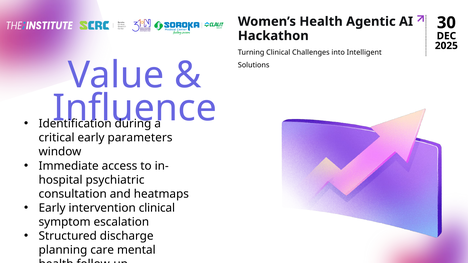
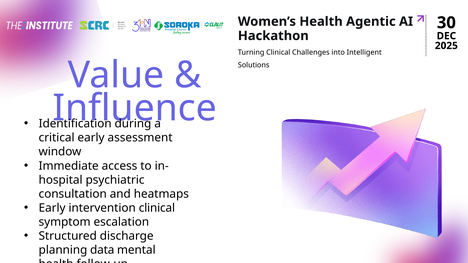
parameters: parameters -> assessment (140, 138)
planning care: care -> data (102, 250)
